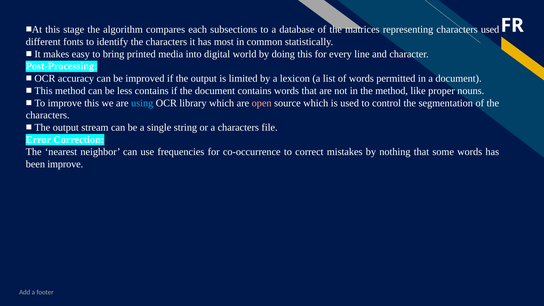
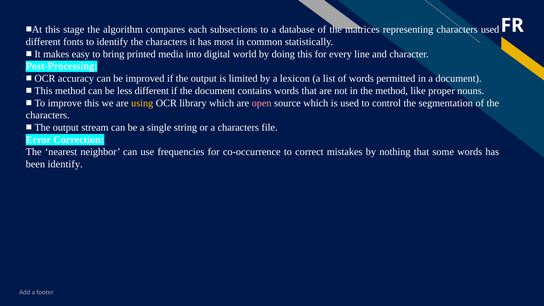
less contains: contains -> different (152, 91)
using colour: light blue -> yellow (142, 103)
been improve: improve -> identify (65, 164)
